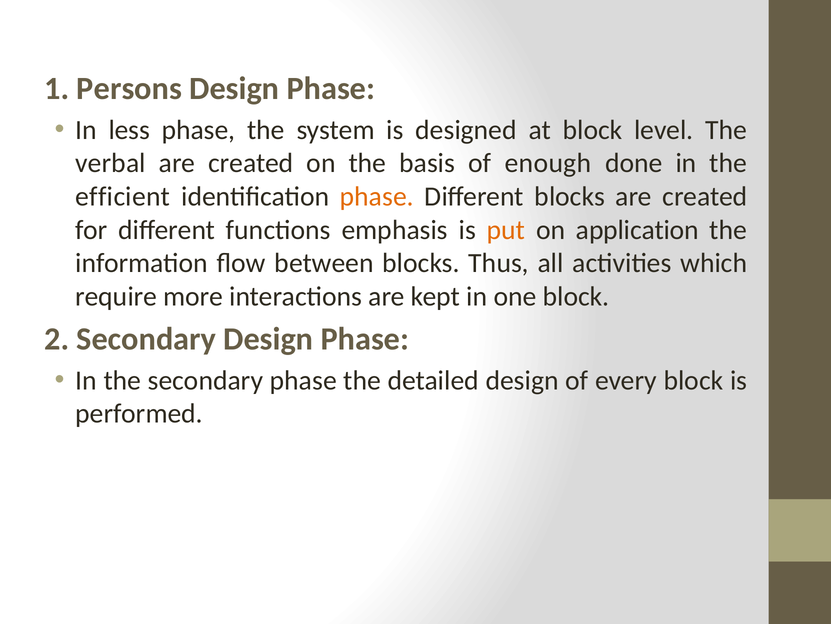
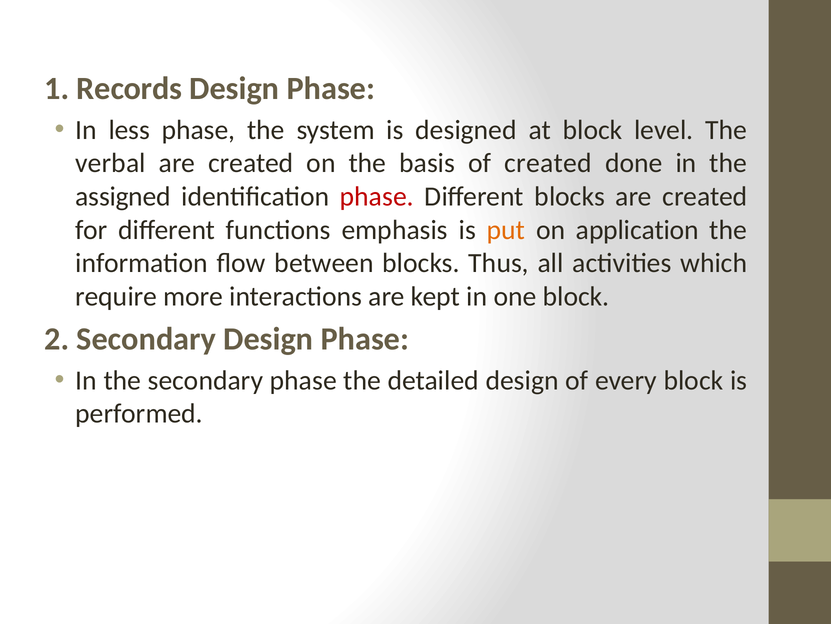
Persons: Persons -> Records (129, 89)
of enough: enough -> created (548, 163)
efficient: efficient -> assigned (123, 196)
phase colour: orange -> red (377, 196)
